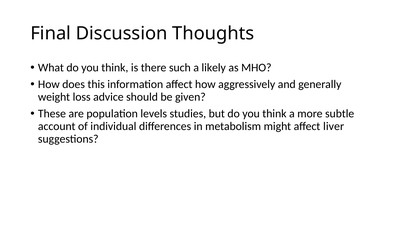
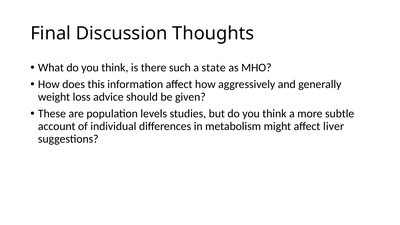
likely: likely -> state (214, 68)
